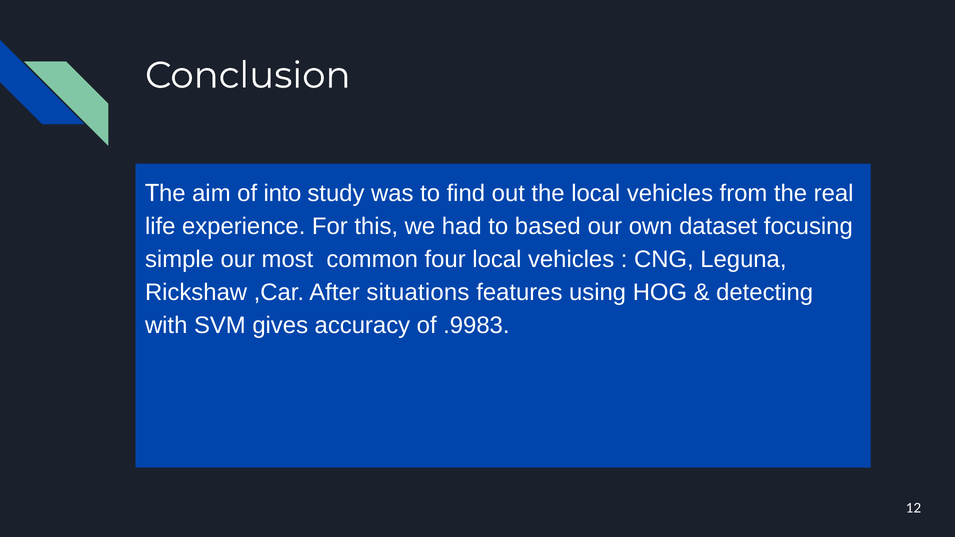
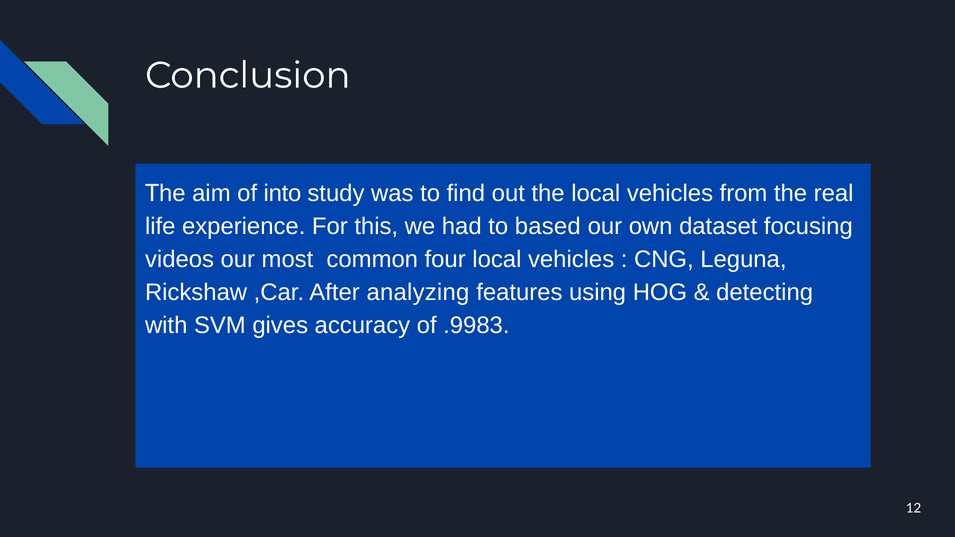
simple: simple -> videos (180, 259)
situations: situations -> analyzing (418, 292)
